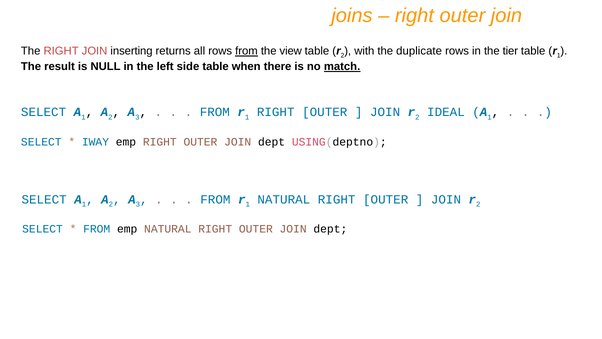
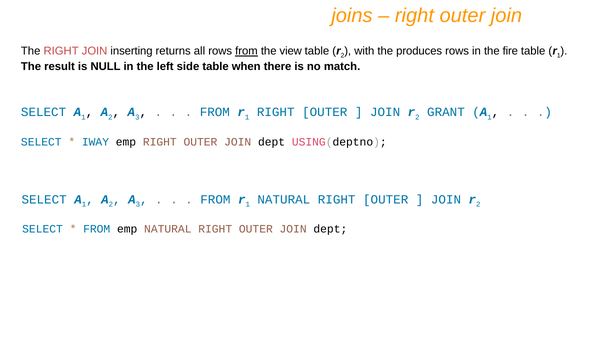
duplicate: duplicate -> produces (419, 51)
tier: tier -> fire (510, 51)
match underline: present -> none (342, 67)
IDEAL: IDEAL -> GRANT (446, 112)
